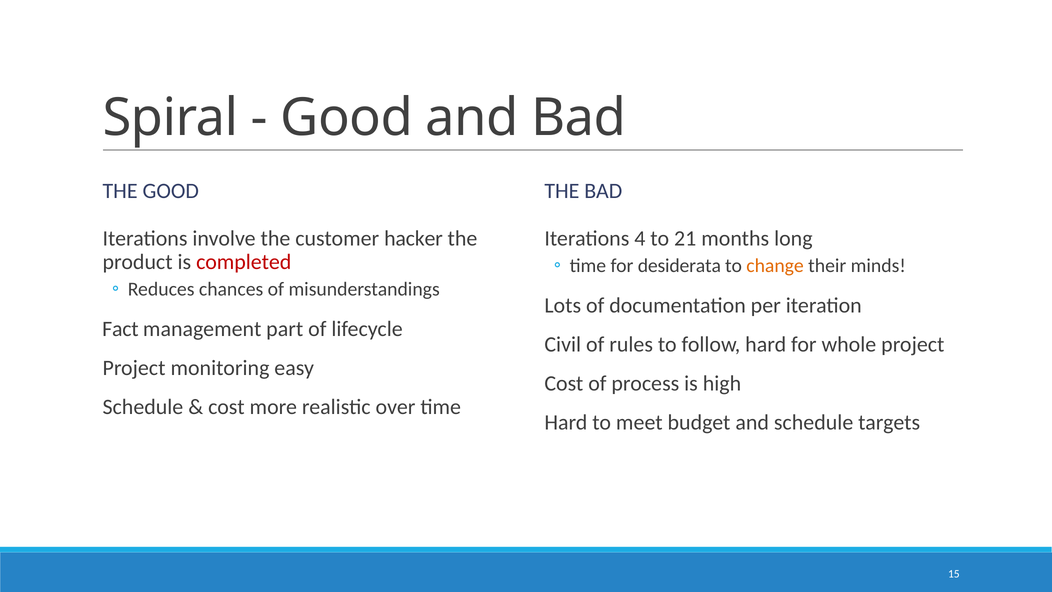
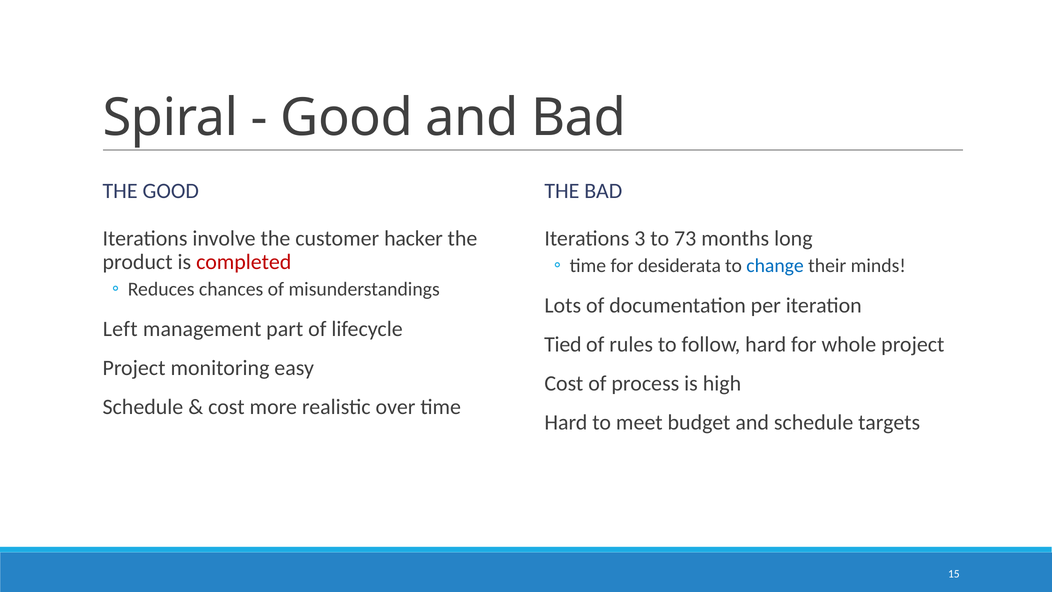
4: 4 -> 3 (640, 238)
21: 21 -> 73 (685, 238)
change colour: orange -> blue (775, 265)
Fact: Fact -> Left (120, 329)
Civil: Civil -> Tied (563, 344)
